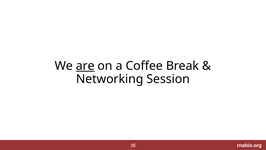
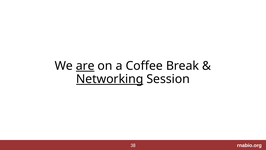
Networking underline: none -> present (110, 79)
